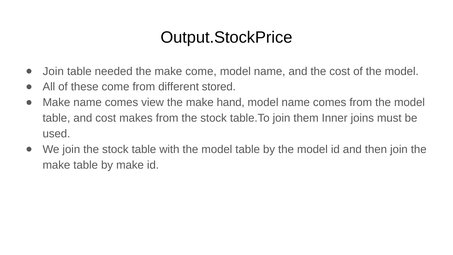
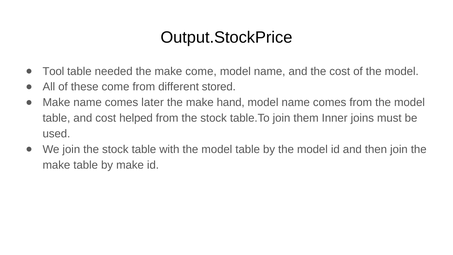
Join: Join -> Tool (53, 71)
view: view -> later (153, 102)
makes: makes -> helped (136, 118)
